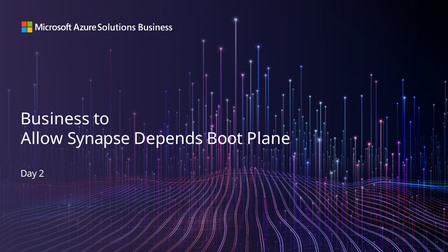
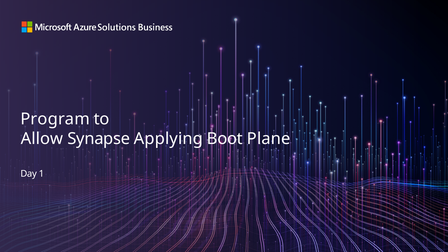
Business: Business -> Program (55, 119)
Depends: Depends -> Applying (168, 139)
2: 2 -> 1 (41, 174)
